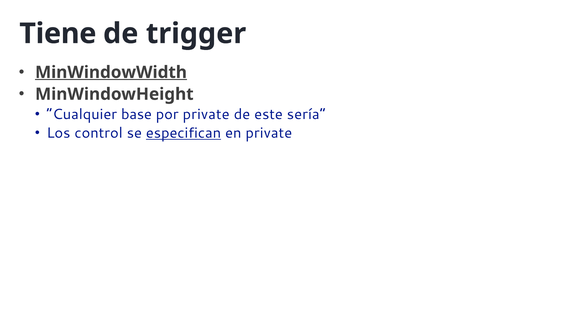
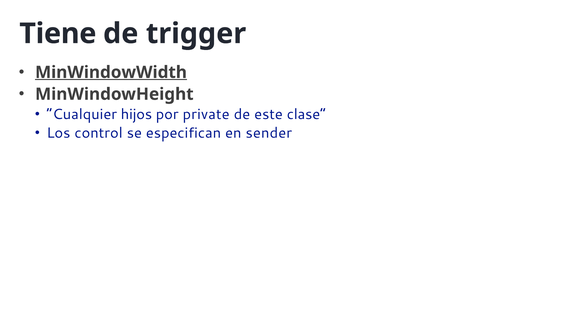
base: base -> hijos (136, 114)
sería: sería -> clase (306, 114)
especifican underline: present -> none (184, 133)
en private: private -> sender (269, 133)
